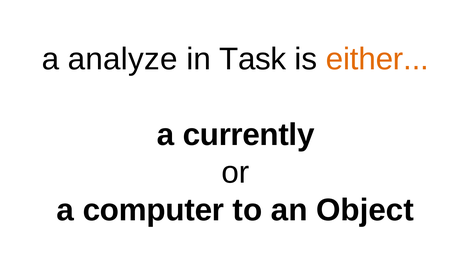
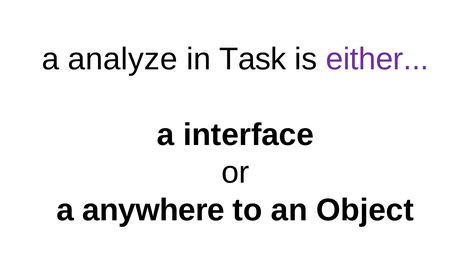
either colour: orange -> purple (377, 59)
currently: currently -> interface (248, 135)
computer: computer -> anywhere (154, 210)
